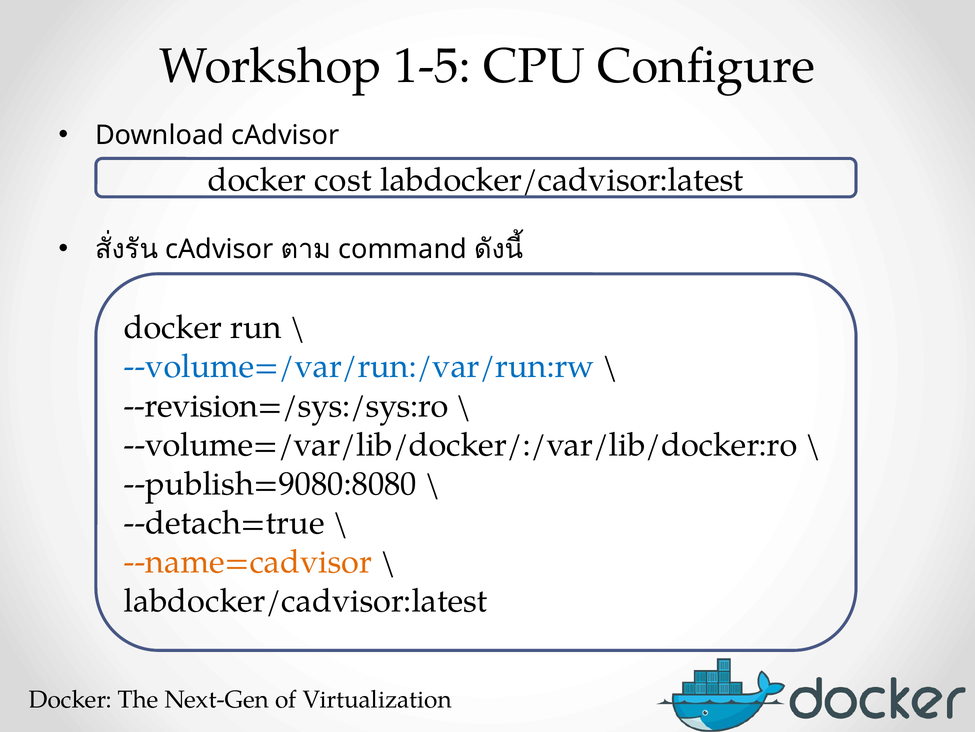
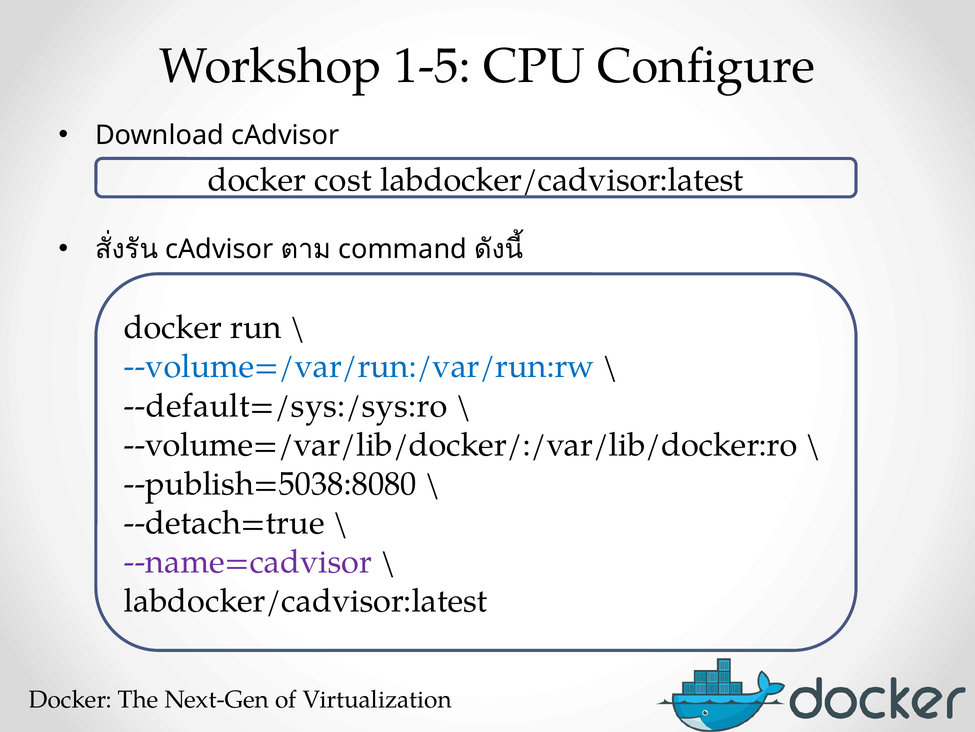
--revision=/sys:/sys:ro: --revision=/sys:/sys:ro -> --default=/sys:/sys:ro (286, 405)
--publish=9080:8080: --publish=9080:8080 -> --publish=5038:8080 (270, 483)
--name=cadvisor colour: orange -> purple (248, 561)
